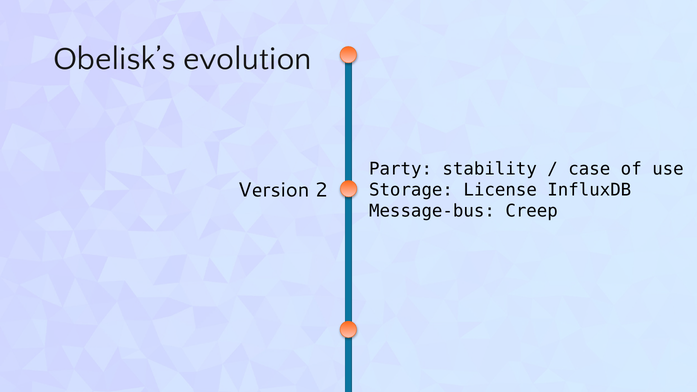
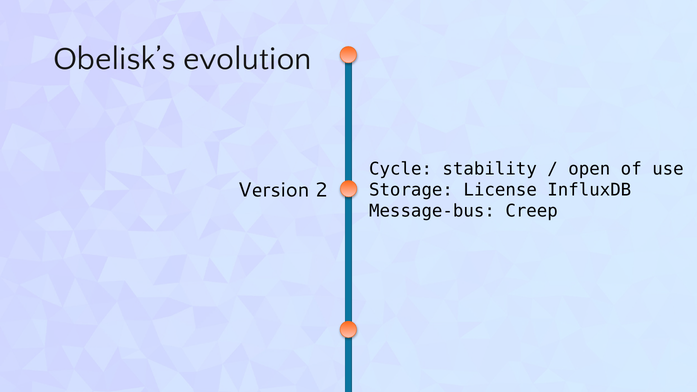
Party: Party -> Cycle (401, 169)
case: case -> open (589, 169)
